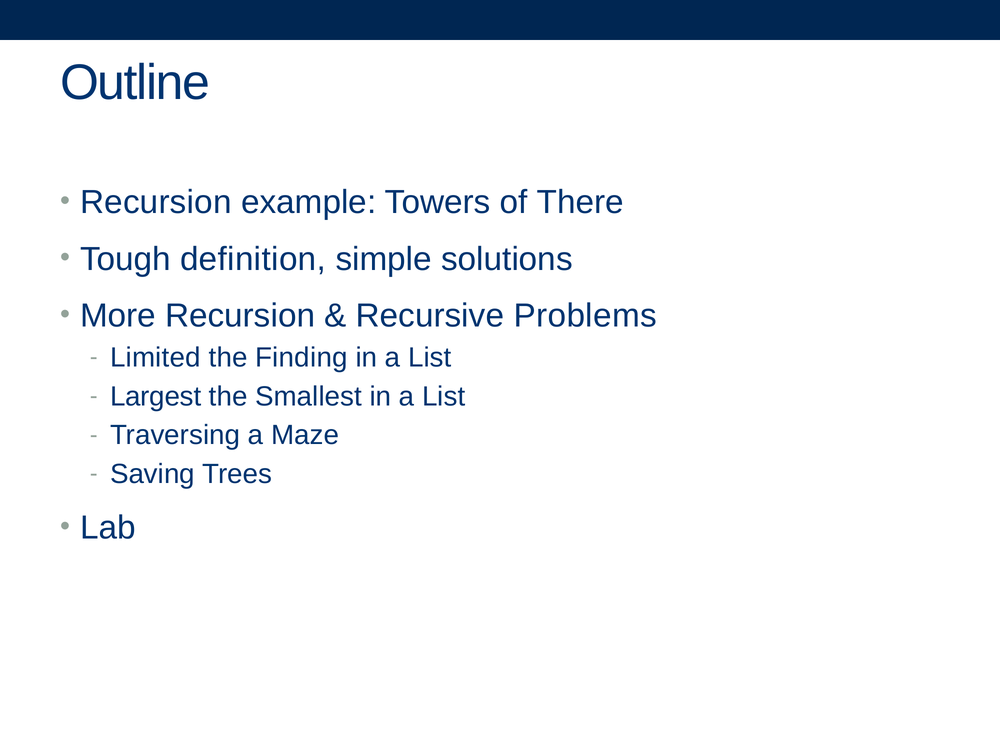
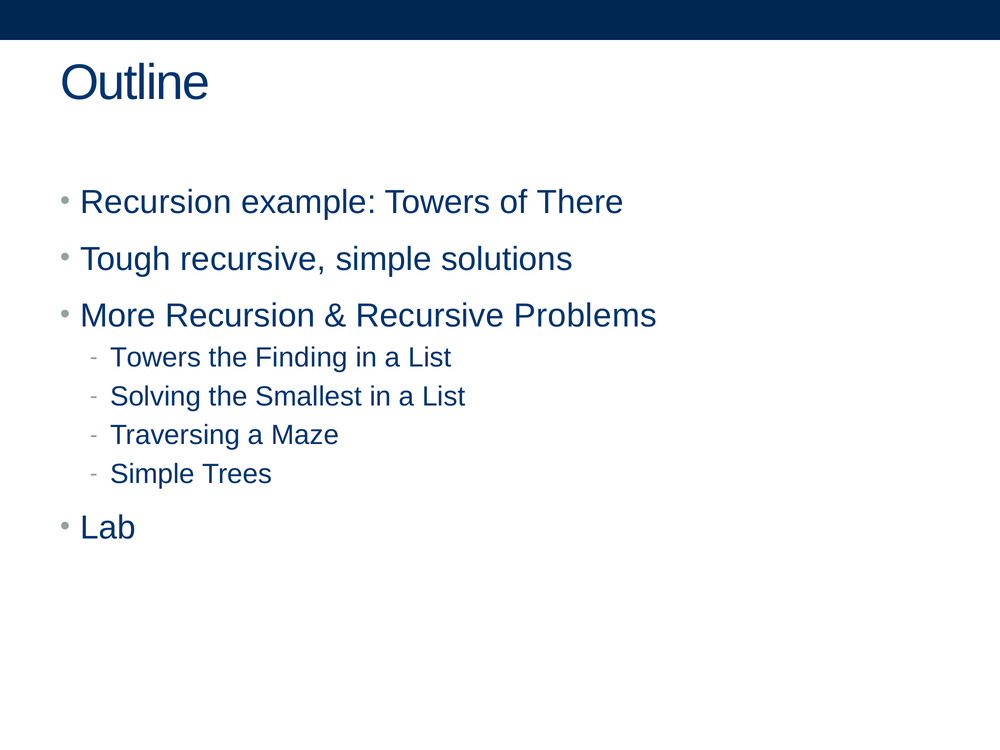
Tough definition: definition -> recursive (253, 259)
Limited: Limited -> Towers (156, 357)
Largest: Largest -> Solving (156, 396)
Saving: Saving -> Simple (152, 474)
